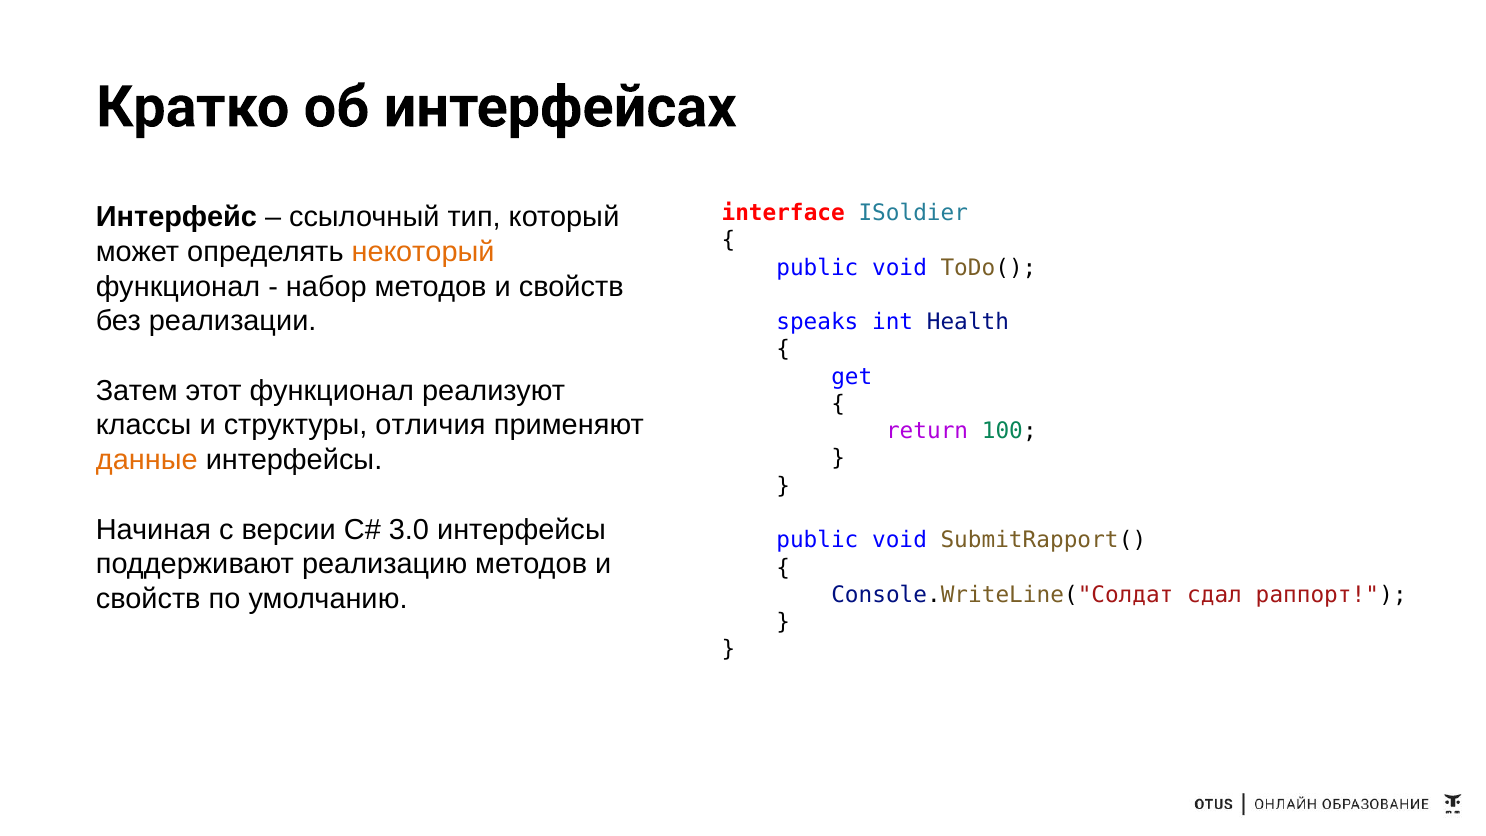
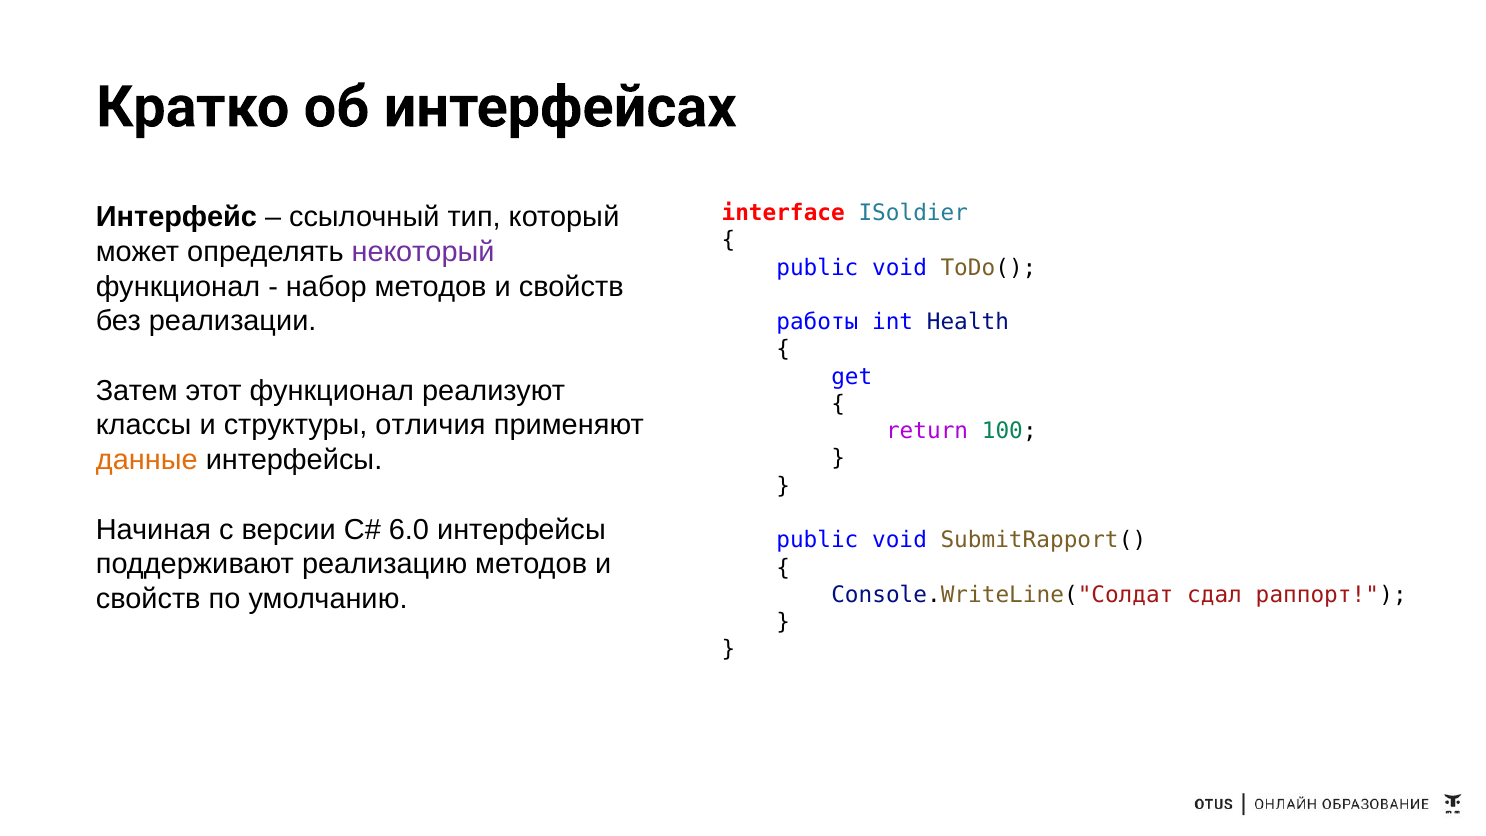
некоторый colour: orange -> purple (423, 252)
speaks: speaks -> работы (817, 322)
3.0: 3.0 -> 6.0 (409, 529)
